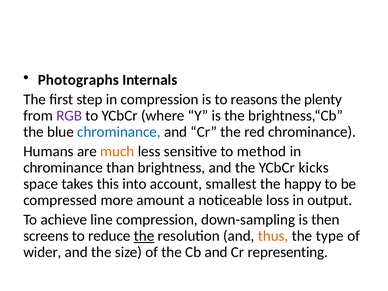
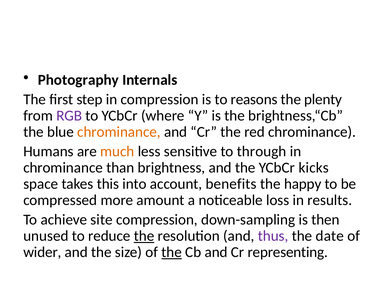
Photographs: Photographs -> Photography (78, 80)
chrominance colour: blue -> orange (119, 132)
method: method -> through (262, 151)
smallest: smallest -> benefits (231, 184)
output: output -> results (330, 200)
line: line -> site (102, 220)
screens: screens -> unused (46, 236)
thus colour: orange -> purple (273, 236)
type: type -> date (330, 236)
the underline: none -> present (172, 252)
